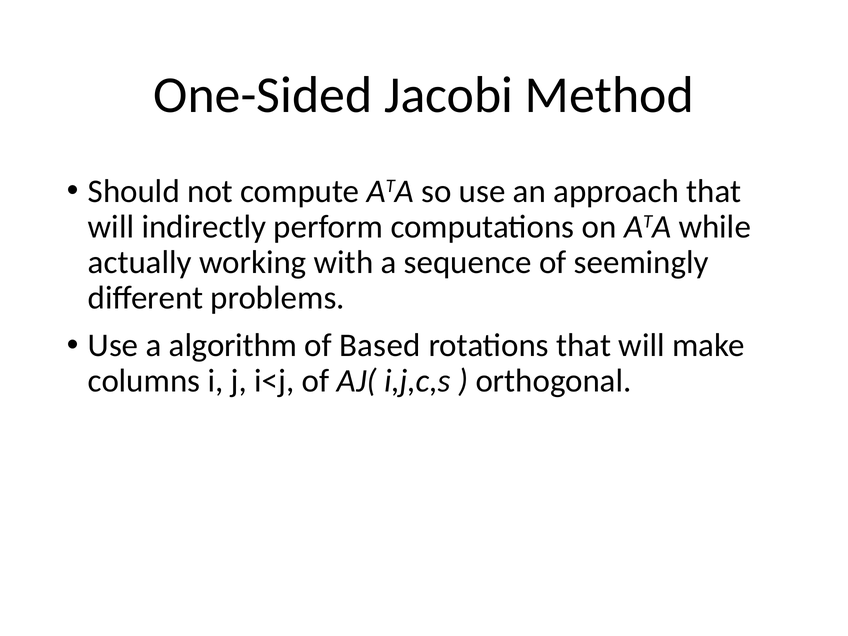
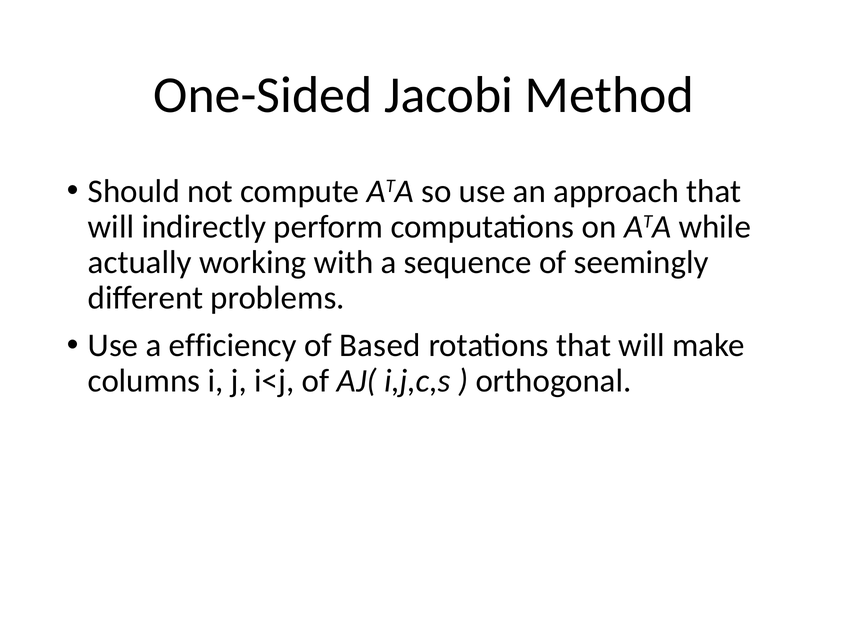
algorithm: algorithm -> efficiency (233, 345)
